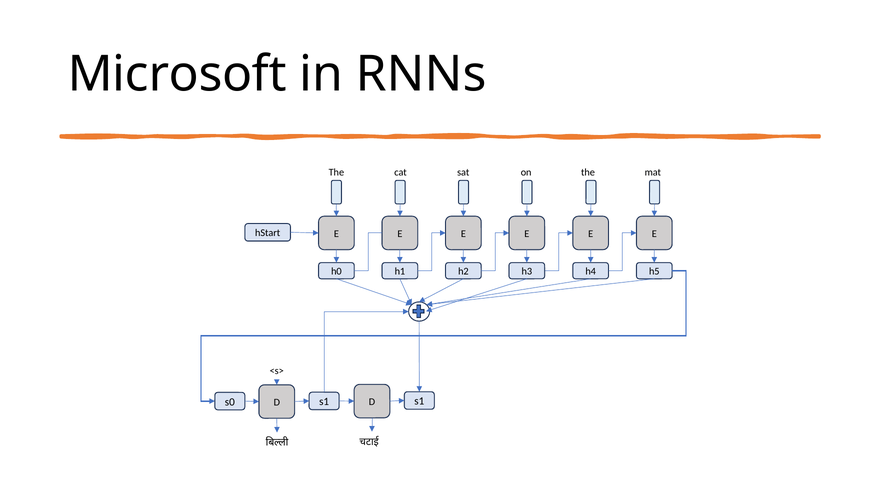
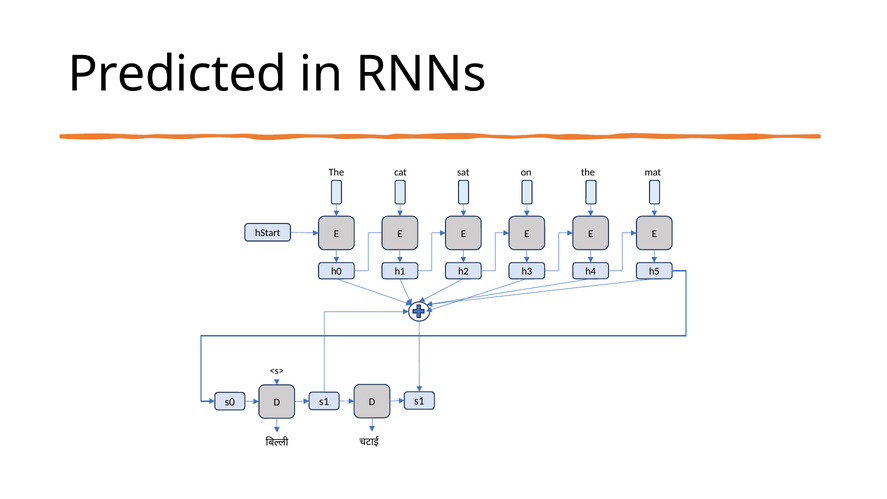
Microsoft: Microsoft -> Predicted (177, 74)
